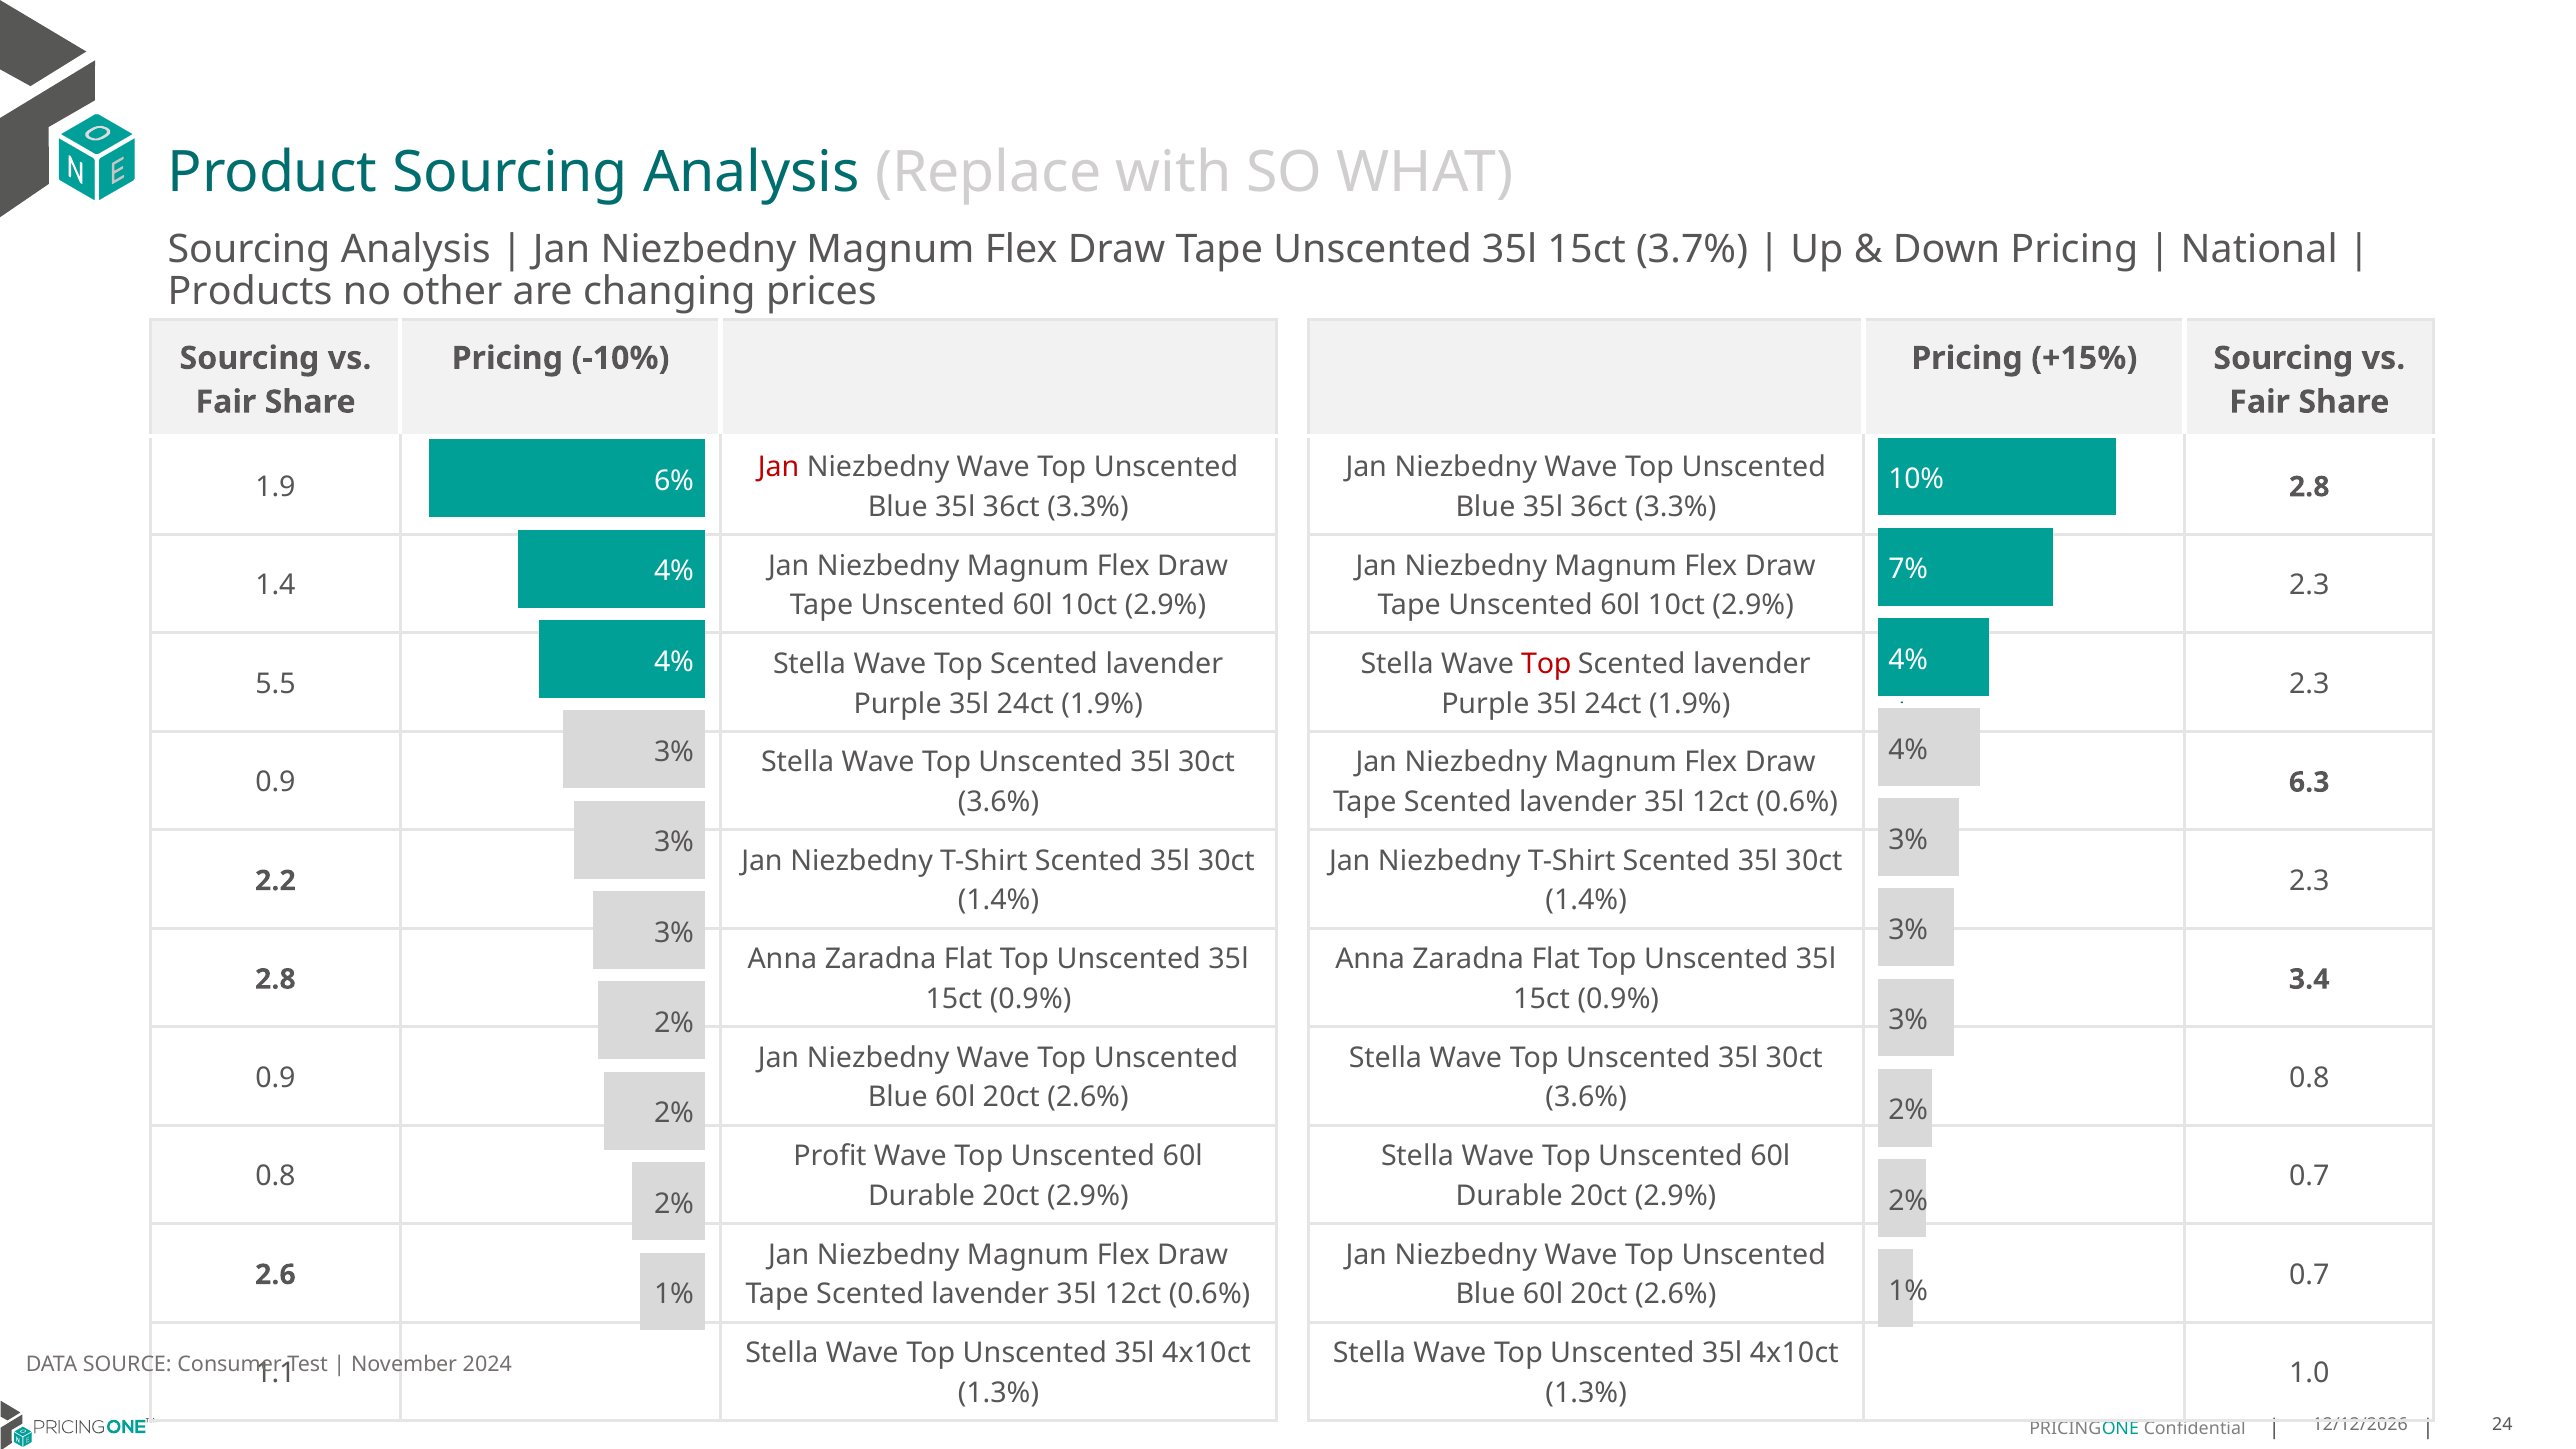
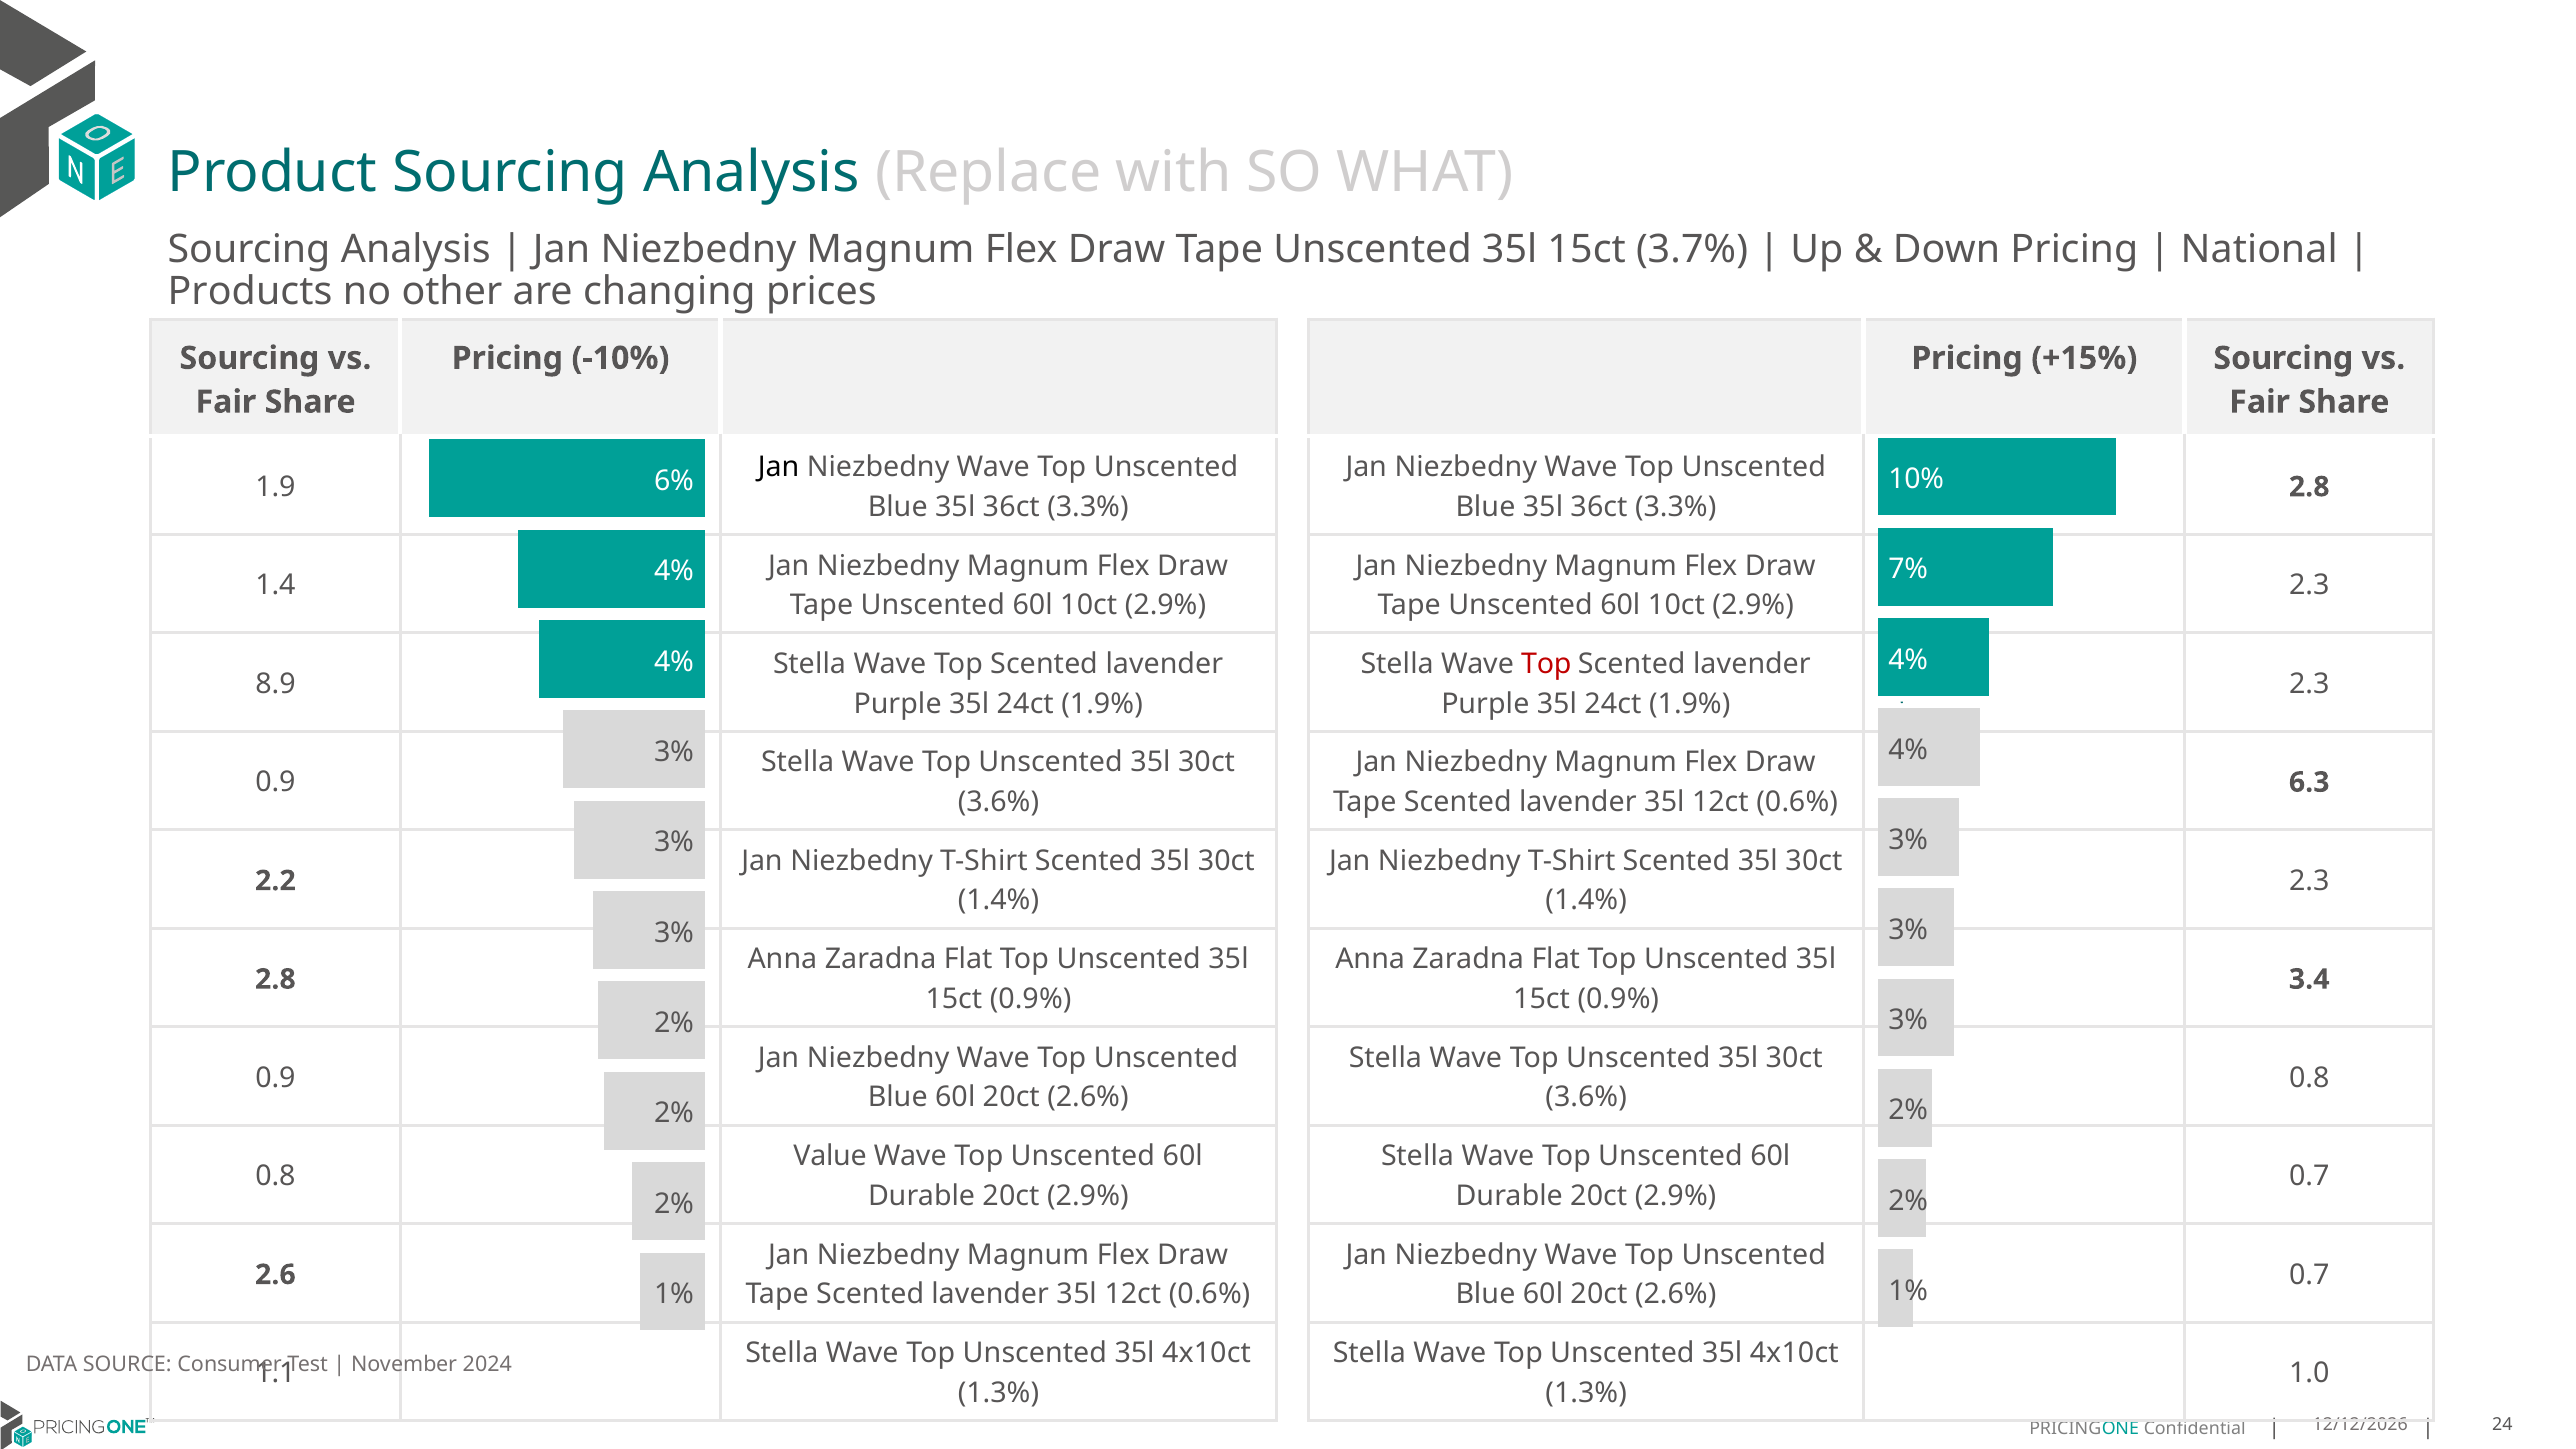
Jan colour: red -> black (779, 467)
5.5: 5.5 -> 8.9 (275, 684)
Profit: Profit -> Value (830, 1156)
